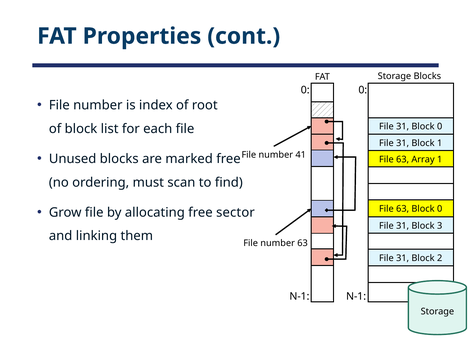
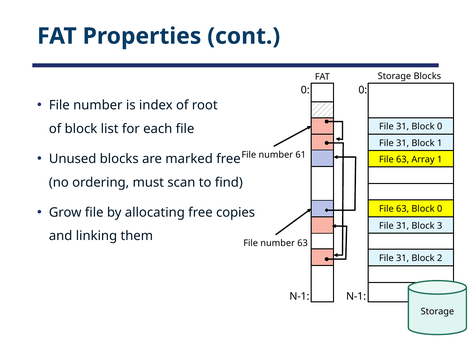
41: 41 -> 61 (301, 155)
sector: sector -> copies (236, 213)
